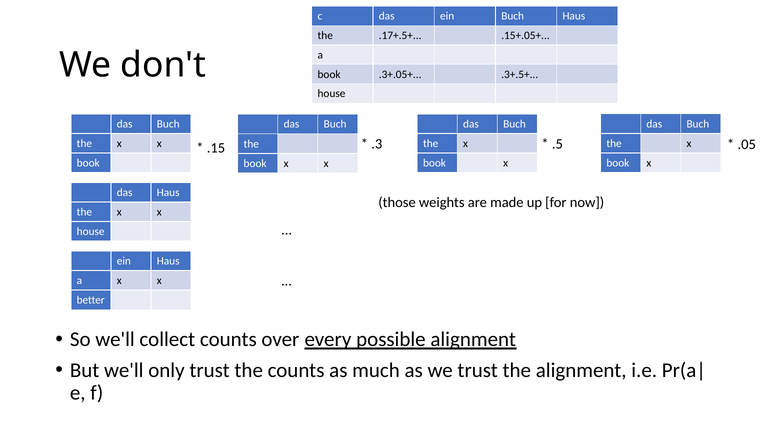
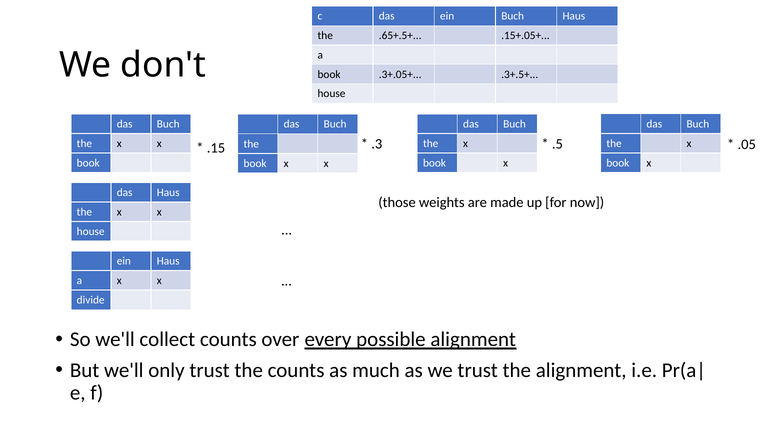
.17+.5+: .17+.5+ -> .65+.5+ (400, 36)
better: better -> divide (91, 300)
